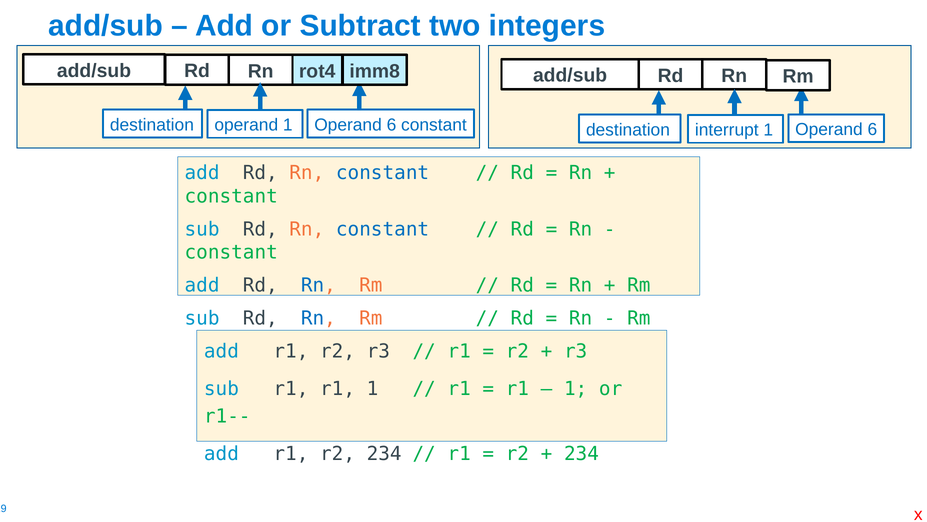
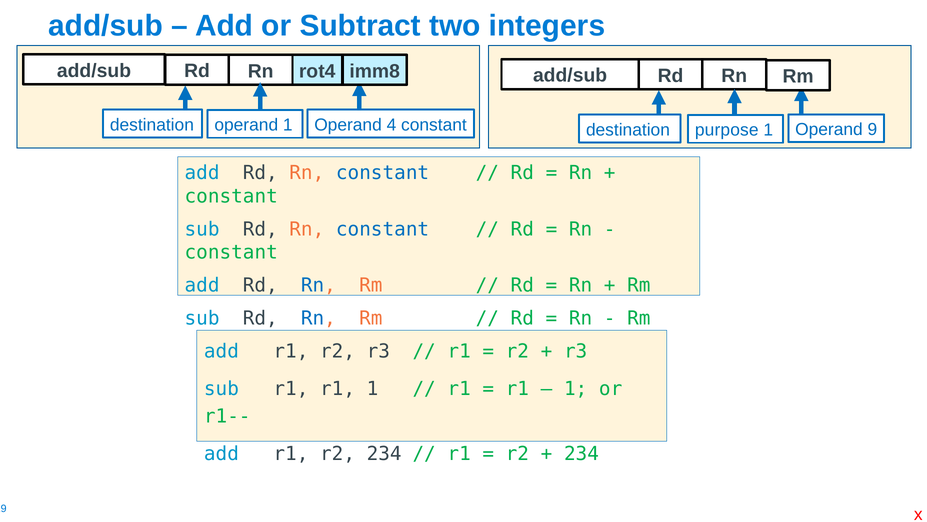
6: 6 -> 4 (391, 125)
1 Operand 6: 6 -> 9 (872, 129)
interrupt: interrupt -> purpose (727, 130)
